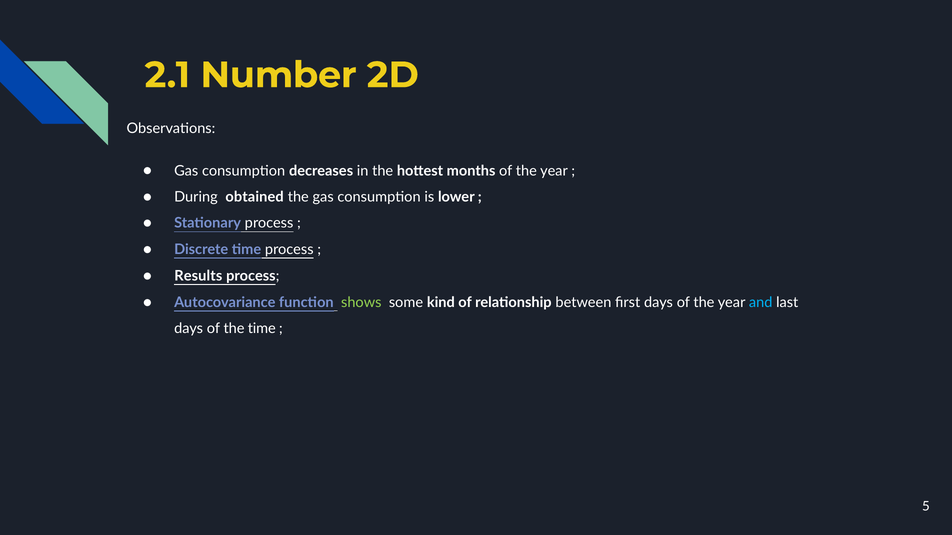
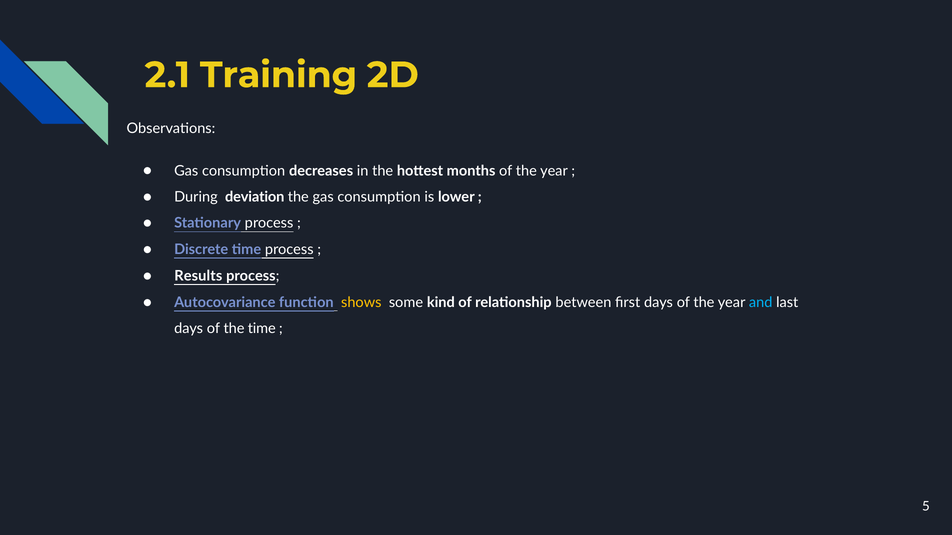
Number: Number -> Training (279, 75)
obtained: obtained -> deviation (255, 197)
shows colour: light green -> yellow (361, 303)
